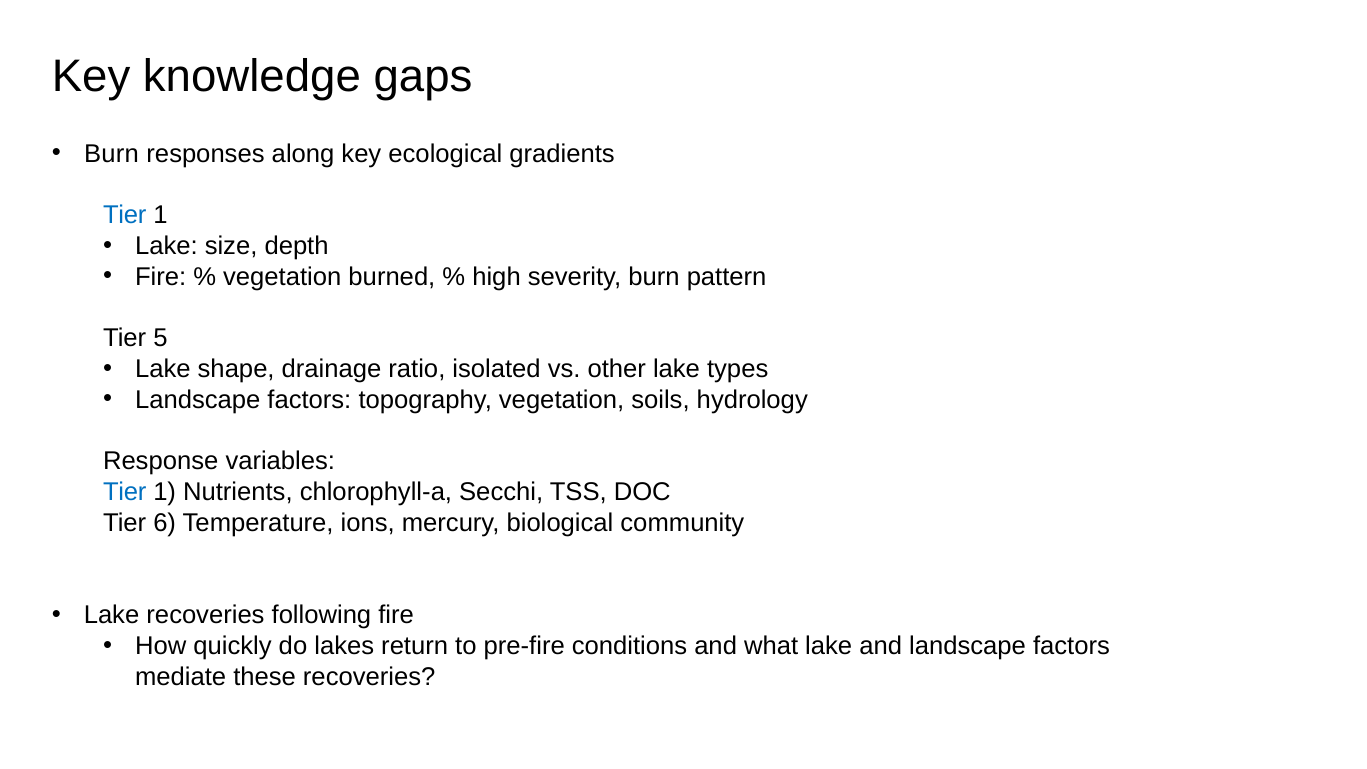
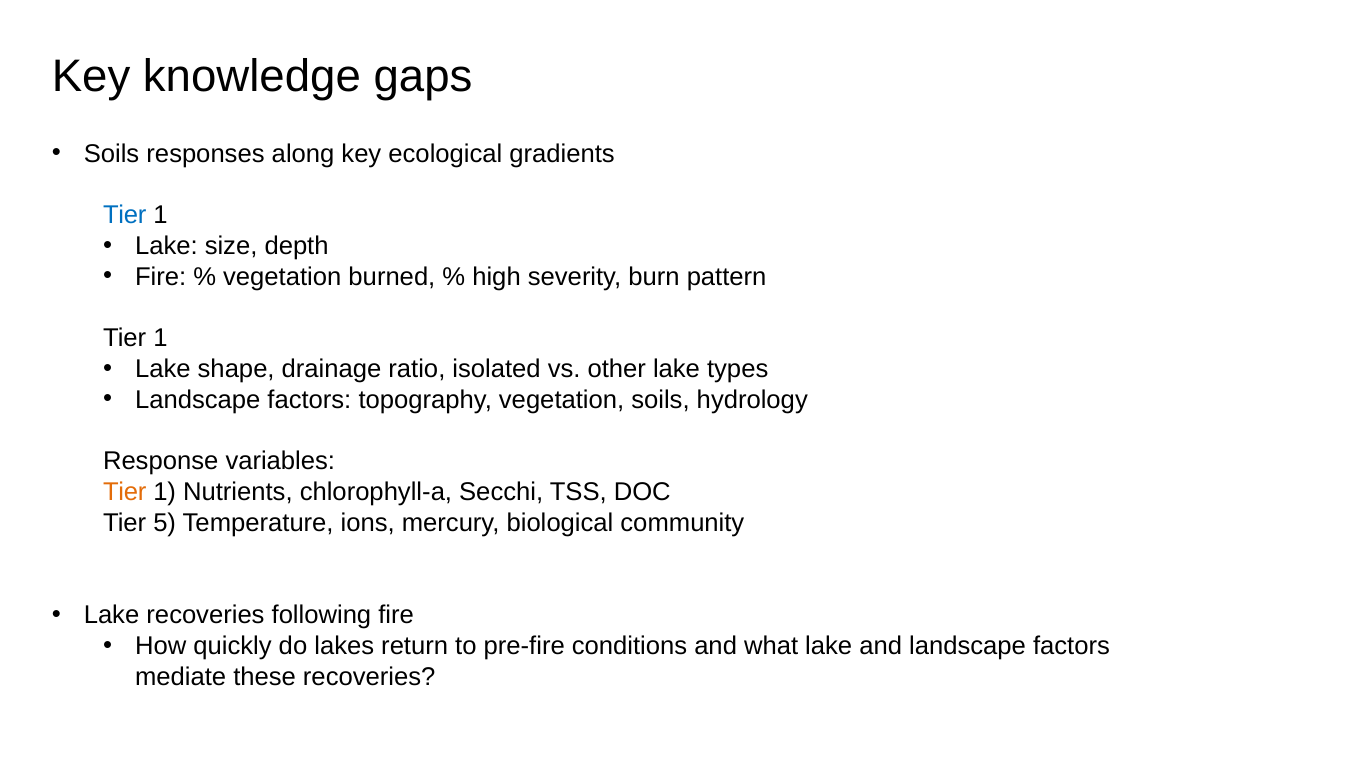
Burn: Burn -> Soils (112, 154)
5: 5 -> 1 (160, 338)
Tier colour: blue -> orange (125, 492)
6: 6 -> 5 (165, 523)
